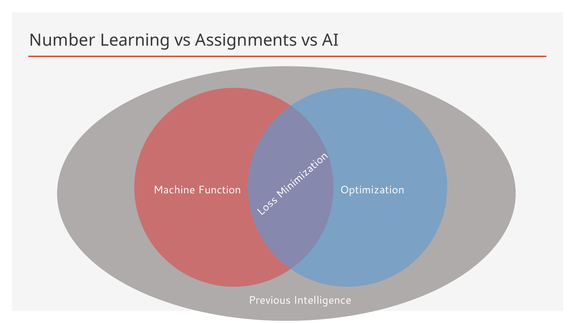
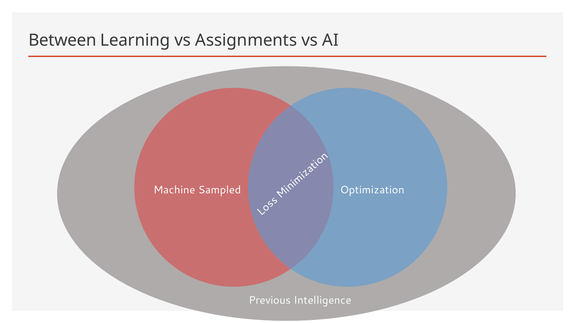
Number: Number -> Between (63, 40)
Function: Function -> Sampled (220, 190)
